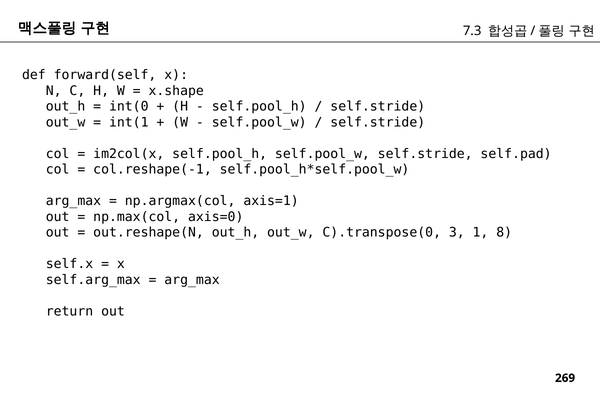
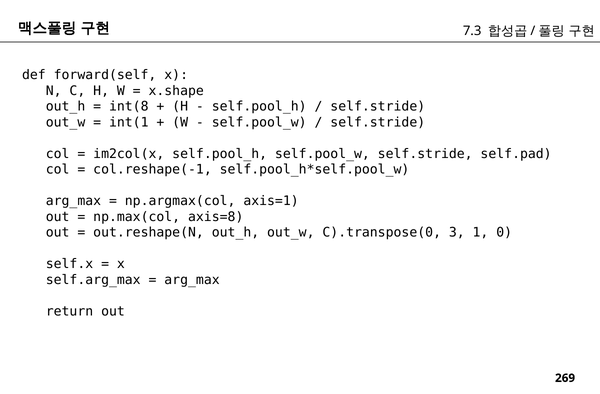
int(0: int(0 -> int(8 (129, 106)
axis=0: axis=0 -> axis=8 (216, 217)
8: 8 -> 0 (504, 233)
